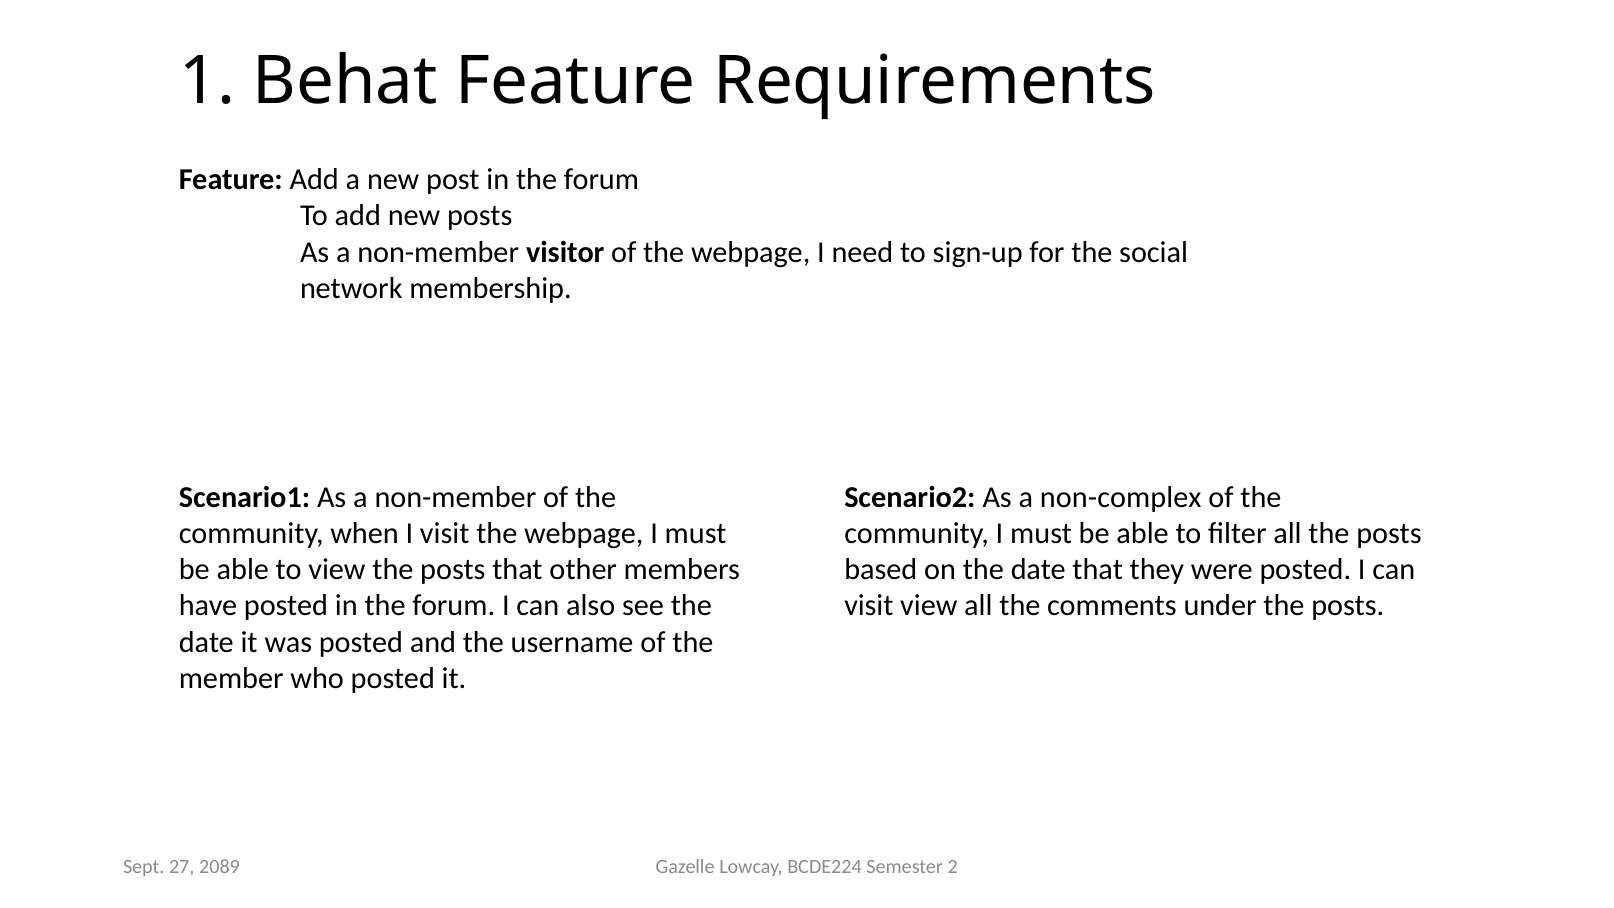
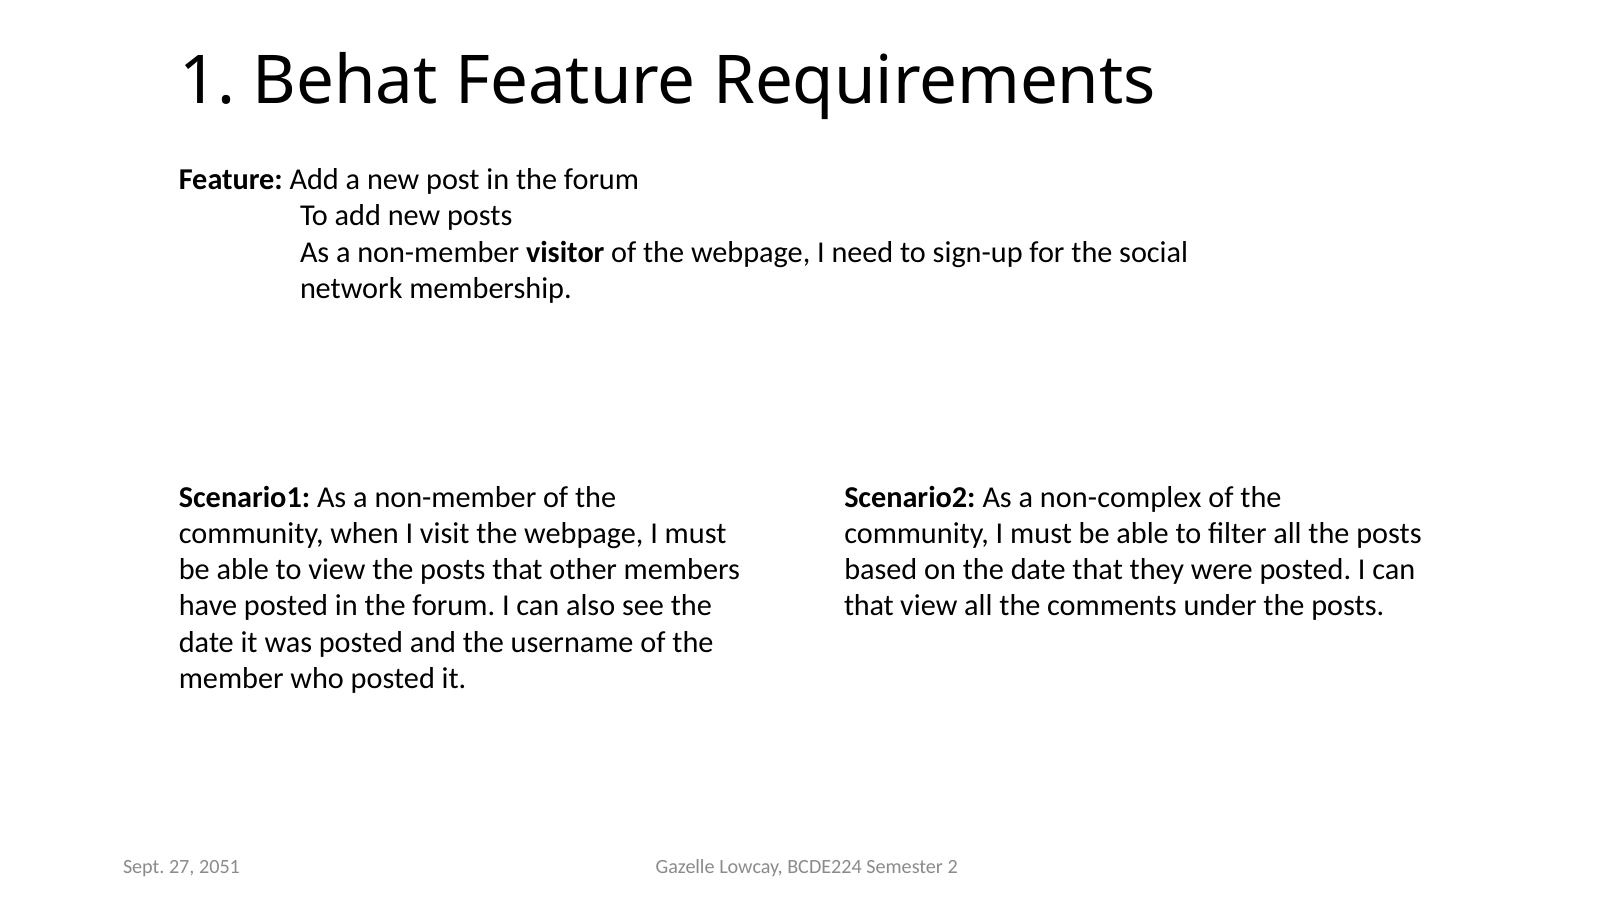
visit: visit -> that (869, 606)
2089: 2089 -> 2051 (220, 867)
